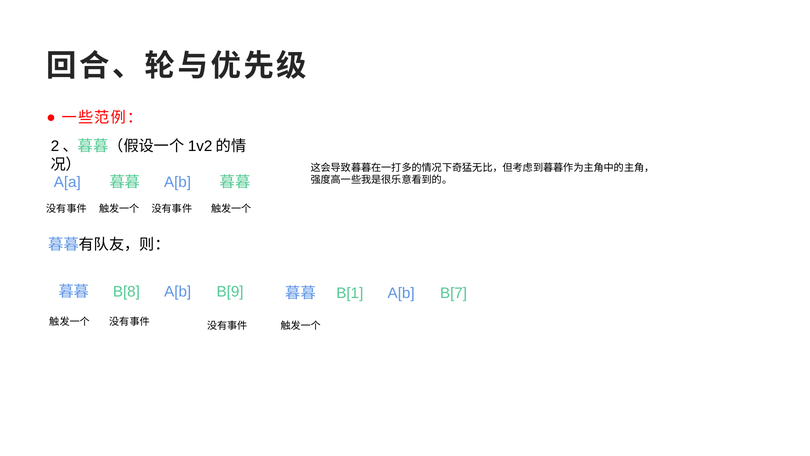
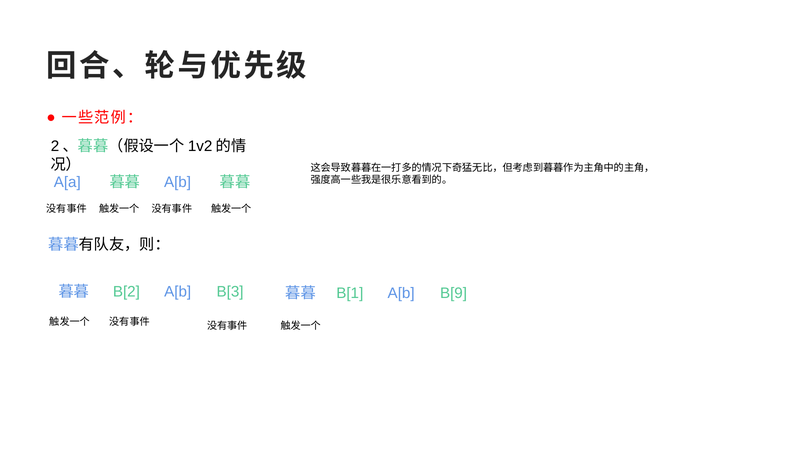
B[8: B[8 -> B[2 (126, 291)
B[9: B[9 -> B[3 (230, 291)
B[7: B[7 -> B[9 (454, 293)
